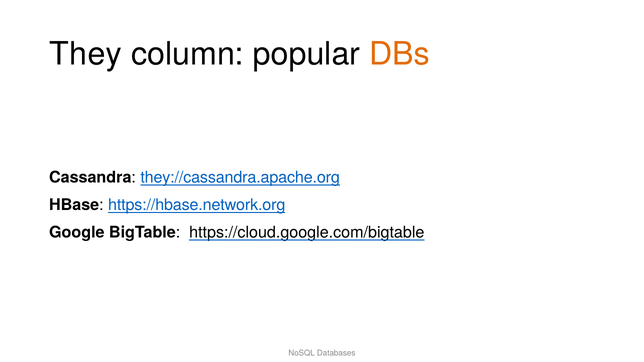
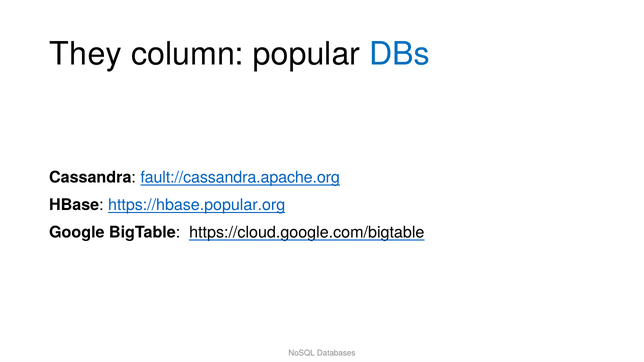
DBs colour: orange -> blue (399, 54)
they://cassandra.apache.org: they://cassandra.apache.org -> fault://cassandra.apache.org (240, 178)
https://hbase.network.org: https://hbase.network.org -> https://hbase.popular.org (197, 205)
